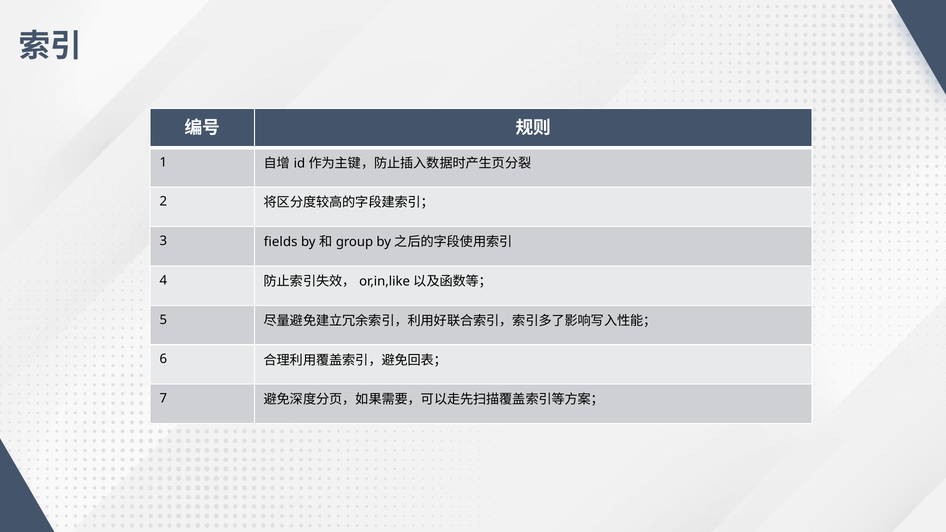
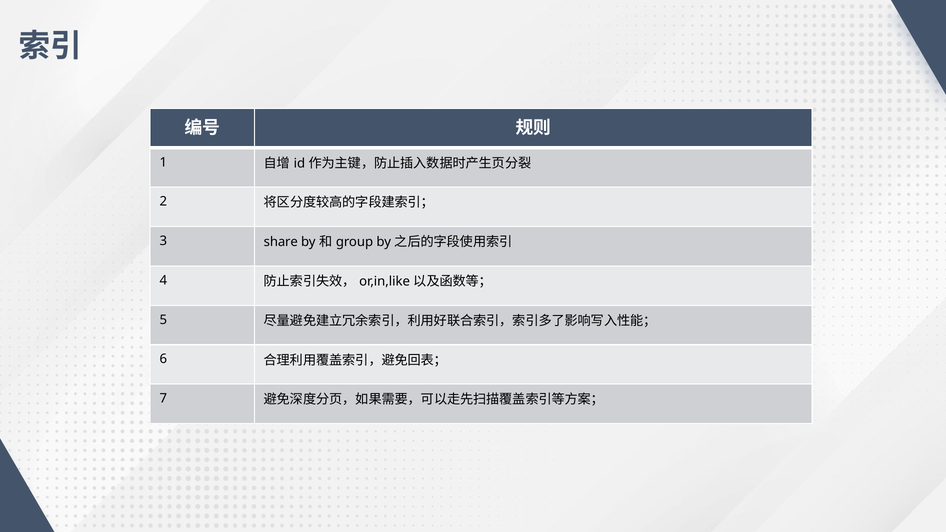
fields: fields -> share (281, 242)
